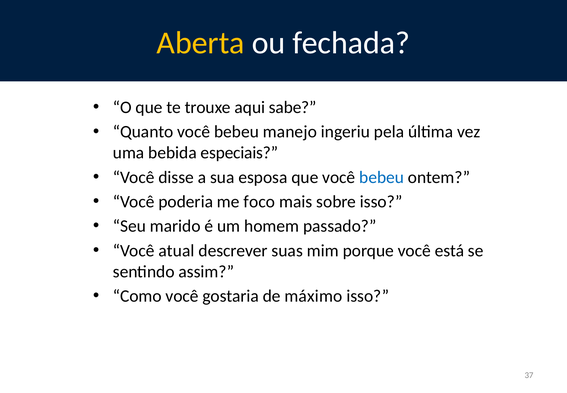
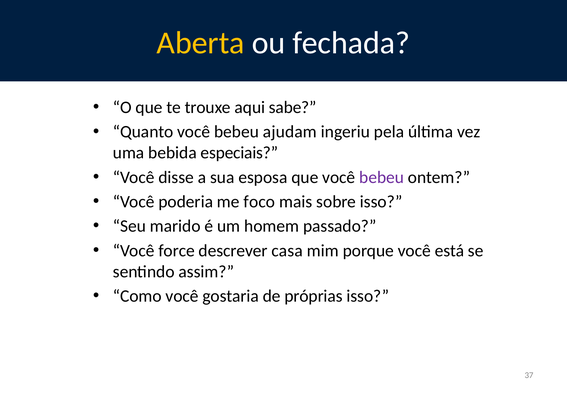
manejo: manejo -> ajudam (290, 132)
bebeu colour: blue -> purple (382, 177)
atual: atual -> force (177, 250)
suas: suas -> casa (287, 250)
máximo: máximo -> próprias (314, 296)
